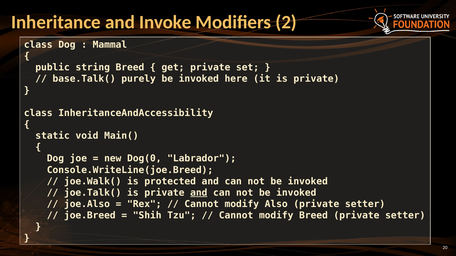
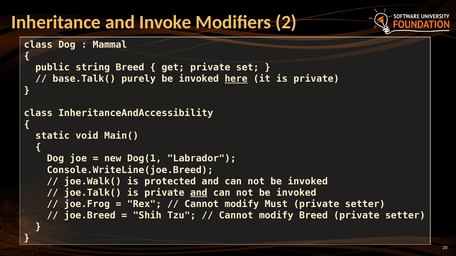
here underline: none -> present (236, 79)
Dog(0: Dog(0 -> Dog(1 (144, 159)
joe.Also: joe.Also -> joe.Frog (87, 204)
Also: Also -> Must (276, 204)
